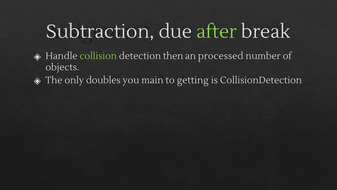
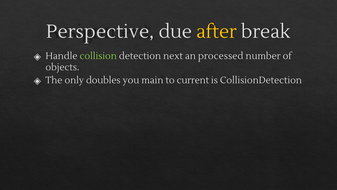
Subtraction: Subtraction -> Perspective (100, 32)
after colour: light green -> yellow (217, 32)
then: then -> next (173, 56)
getting: getting -> current (193, 80)
